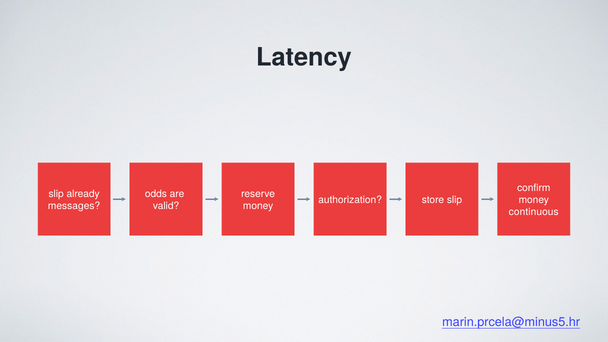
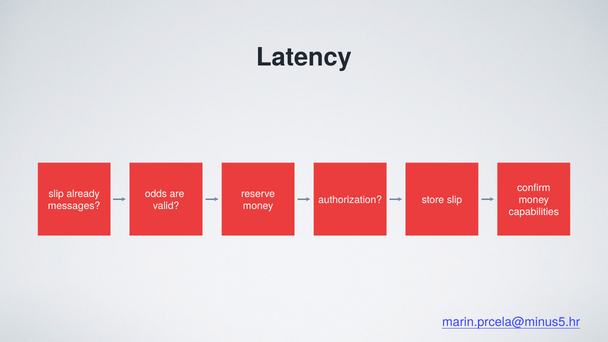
continuous: continuous -> capabilities (534, 212)
